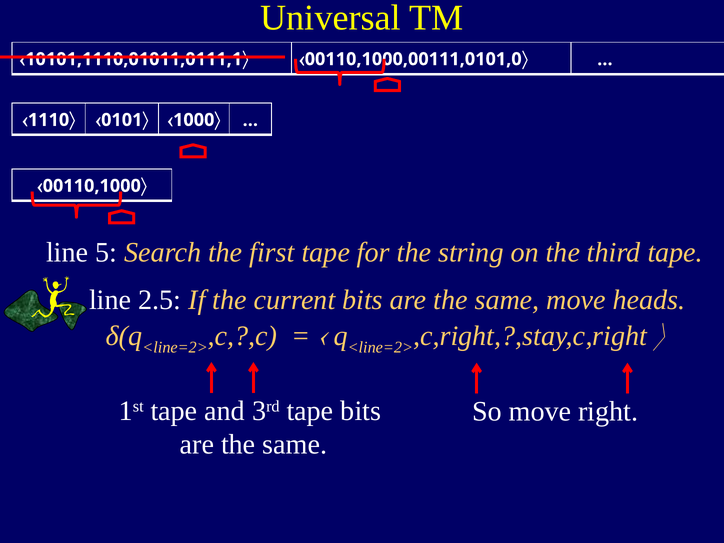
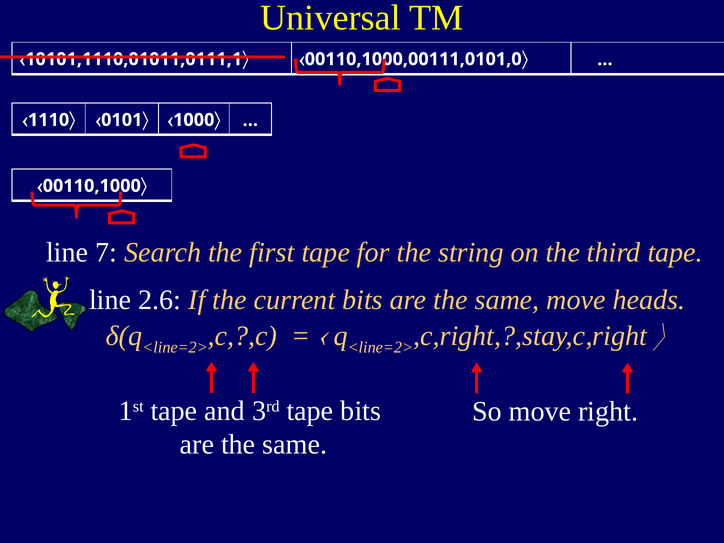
5: 5 -> 7 (106, 252)
2.5: 2.5 -> 2.6 (160, 300)
